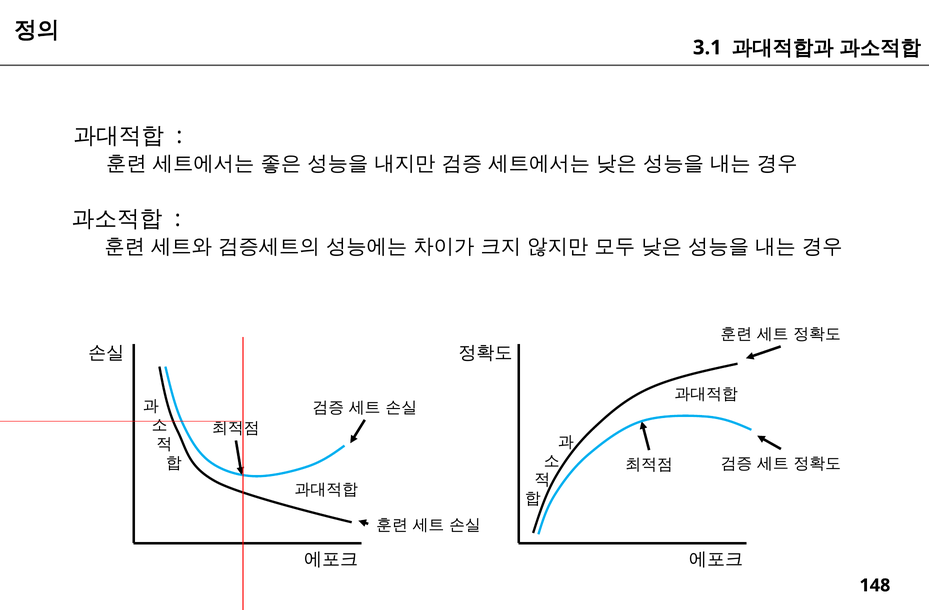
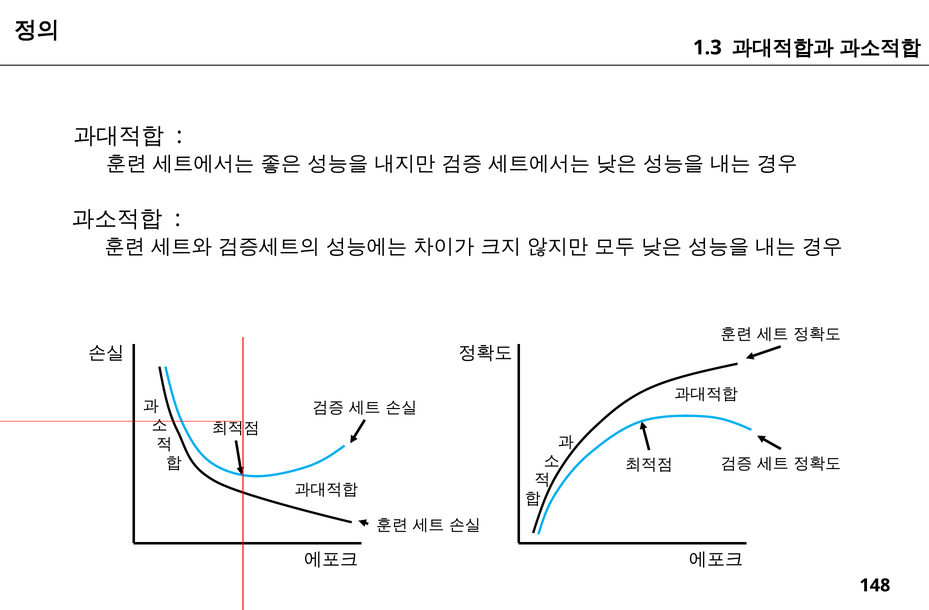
3.1: 3.1 -> 1.3 (707, 48)
